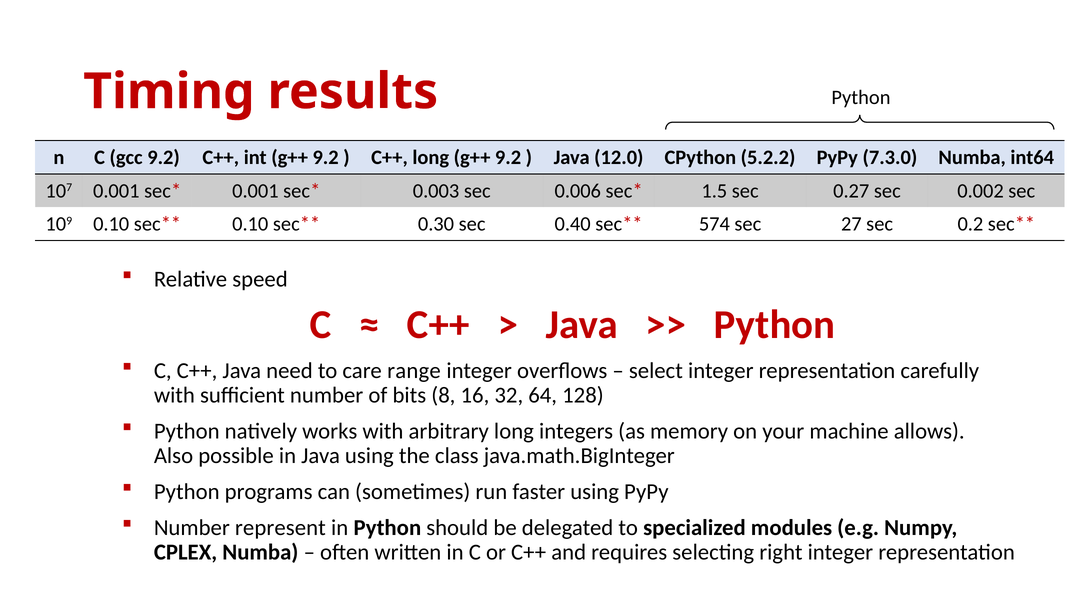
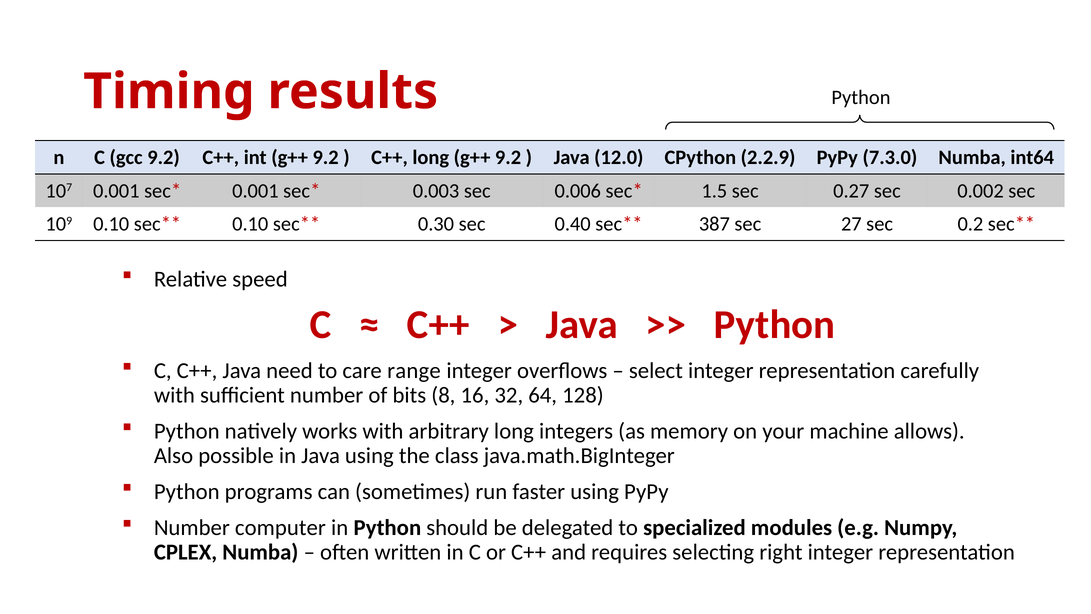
5.2.2: 5.2.2 -> 2.2.9 (768, 157)
574: 574 -> 387 (714, 224)
represent: represent -> computer (280, 527)
